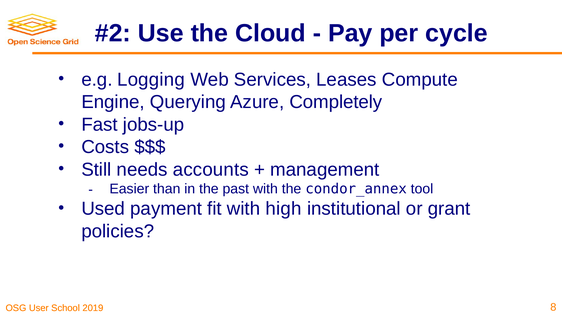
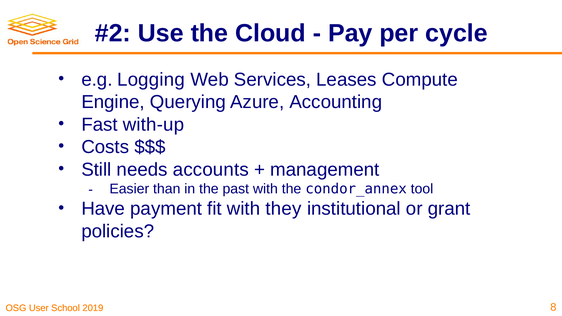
Completely: Completely -> Accounting (336, 102)
jobs-up: jobs-up -> with-up (154, 125)
Used: Used -> Have (103, 209)
high: high -> they (284, 209)
